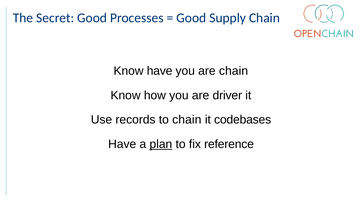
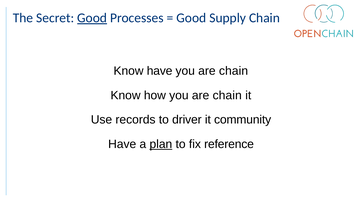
Good underline: none -> present (92, 18)
how you are driver: driver -> chain (227, 95)
to chain: chain -> driver (187, 119)
codebases: codebases -> community (243, 119)
